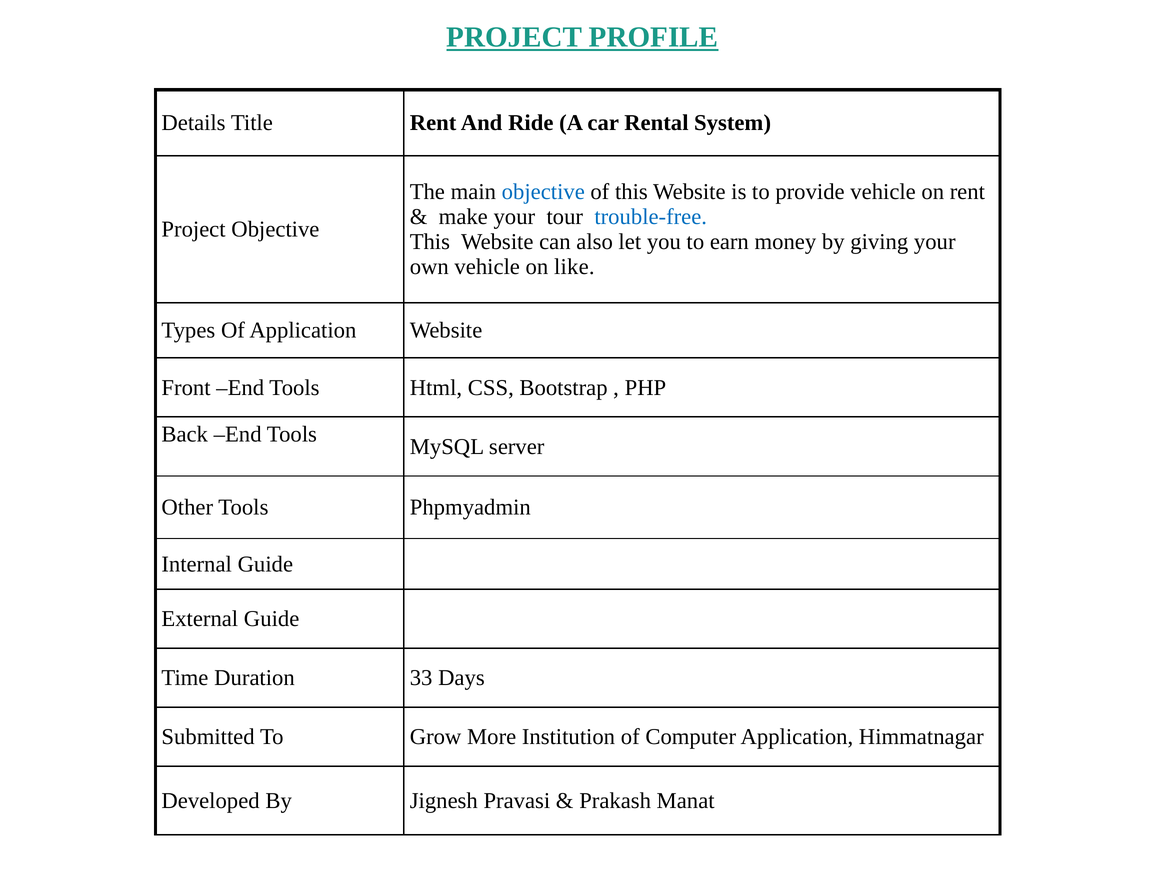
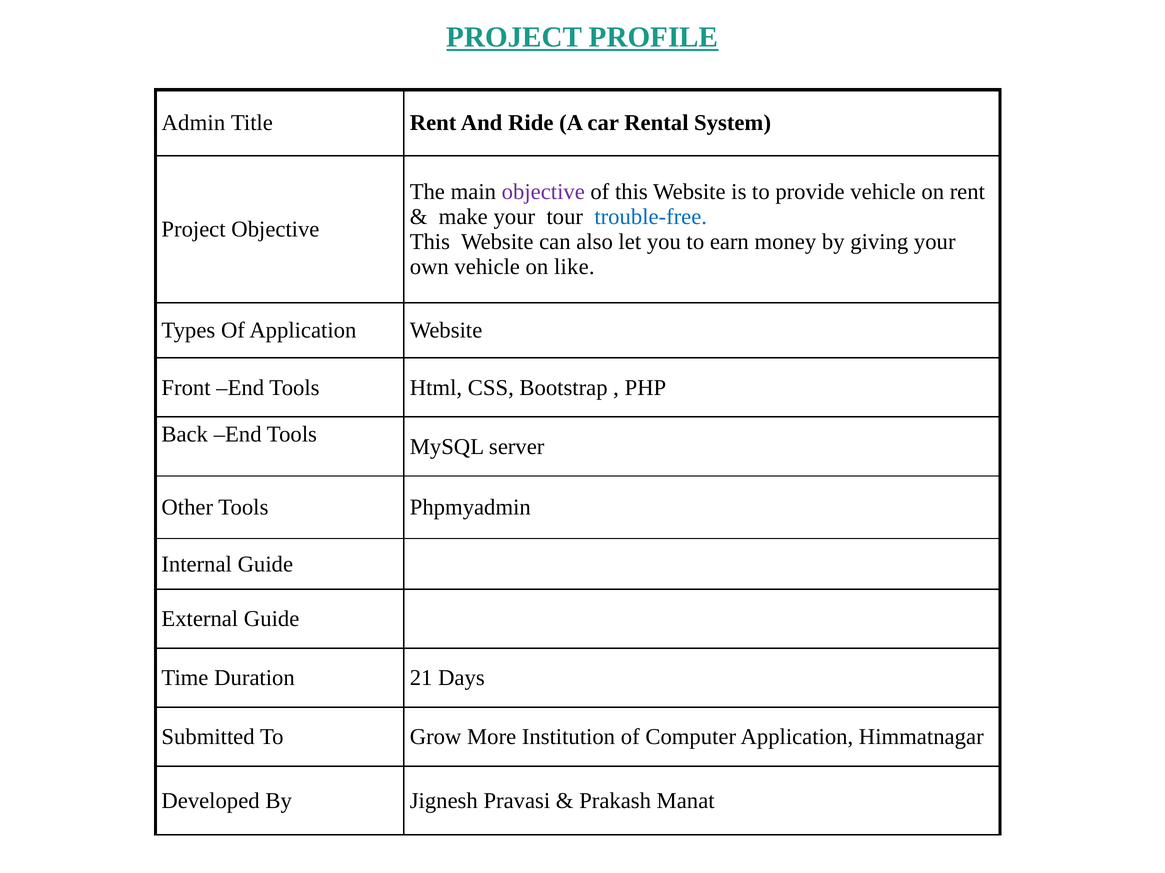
Details: Details -> Admin (193, 123)
objective colour: blue -> purple (543, 192)
33: 33 -> 21 (421, 678)
